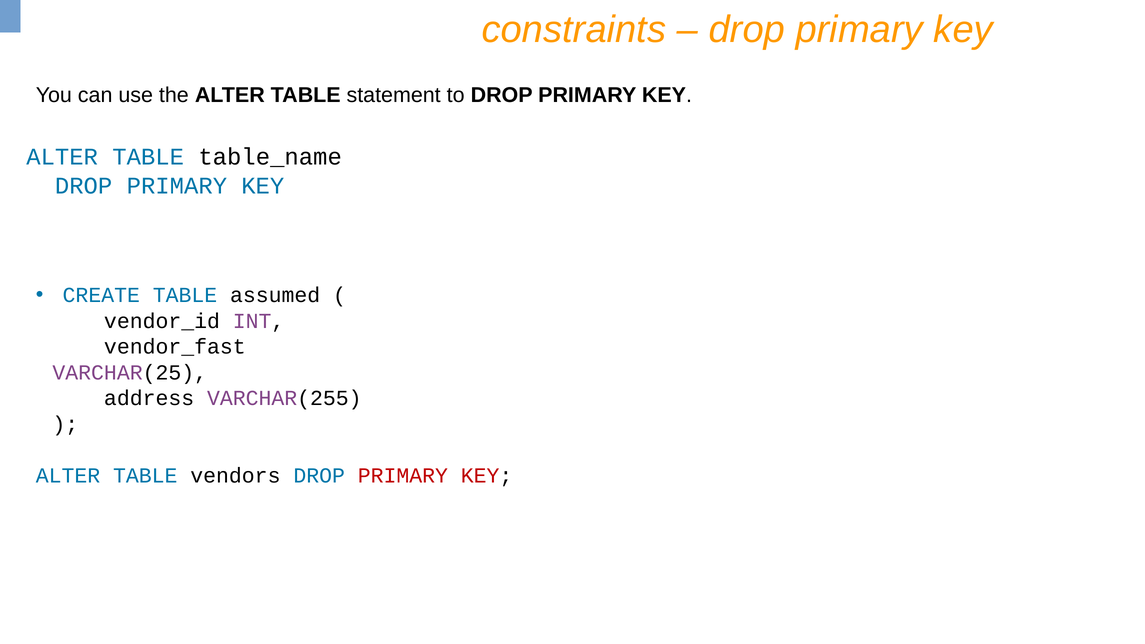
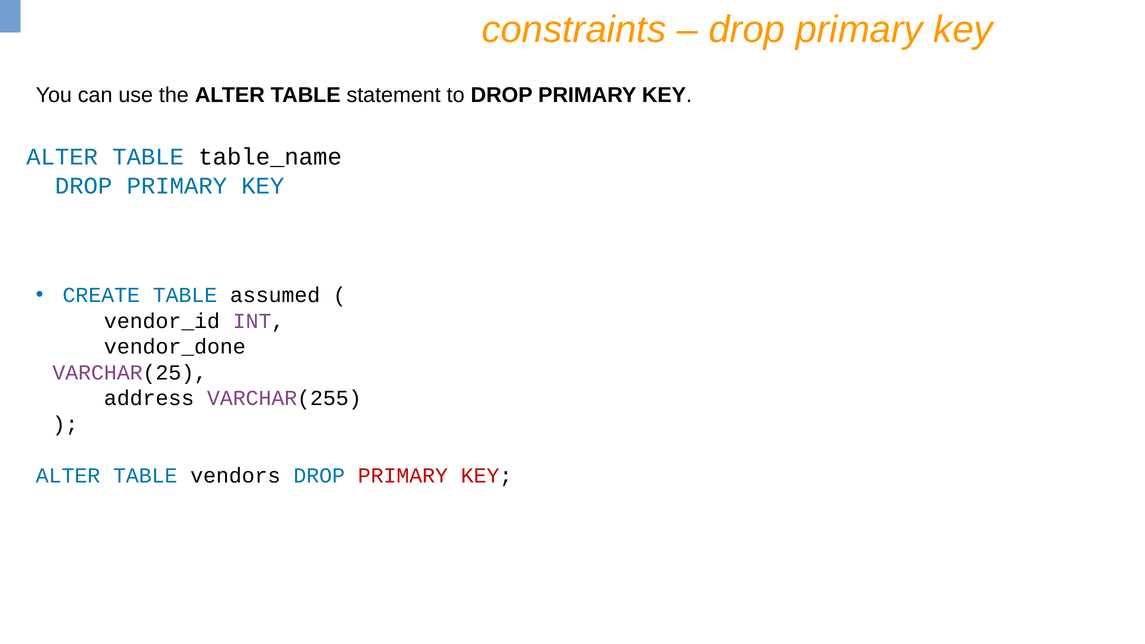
vendor_fast: vendor_fast -> vendor_done (175, 347)
